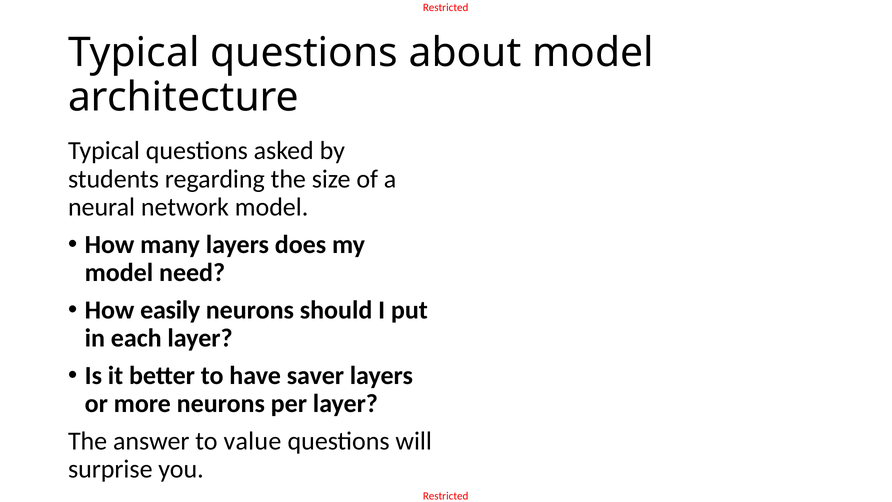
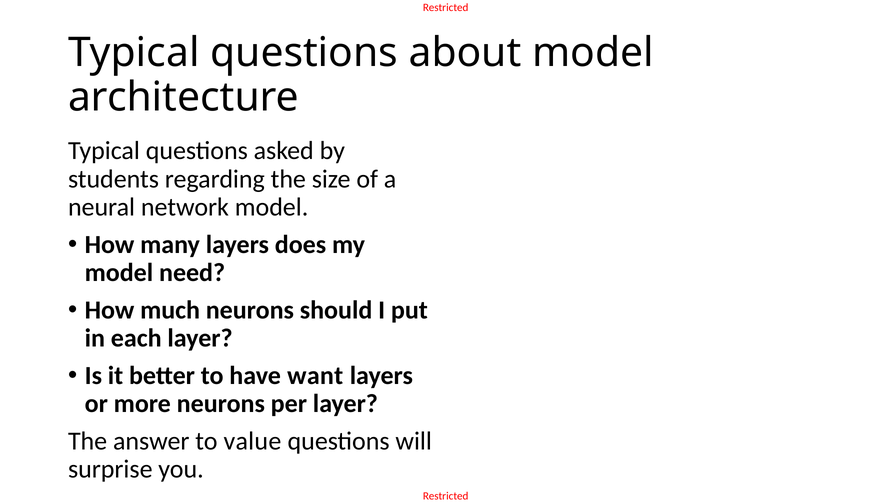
easily: easily -> much (170, 310)
saver: saver -> want (315, 375)
